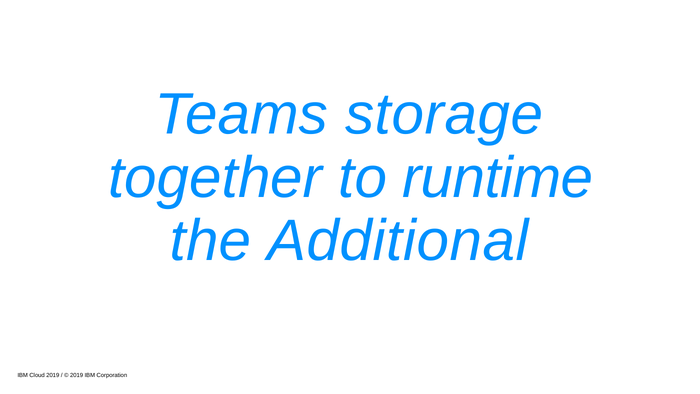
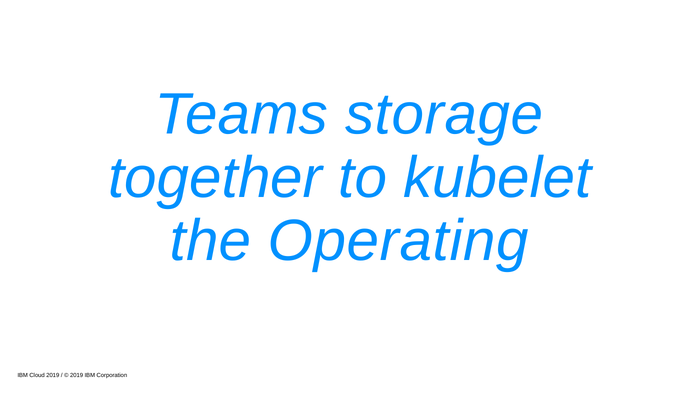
runtime: runtime -> kubelet (497, 178)
Additional: Additional -> Operating (398, 241)
